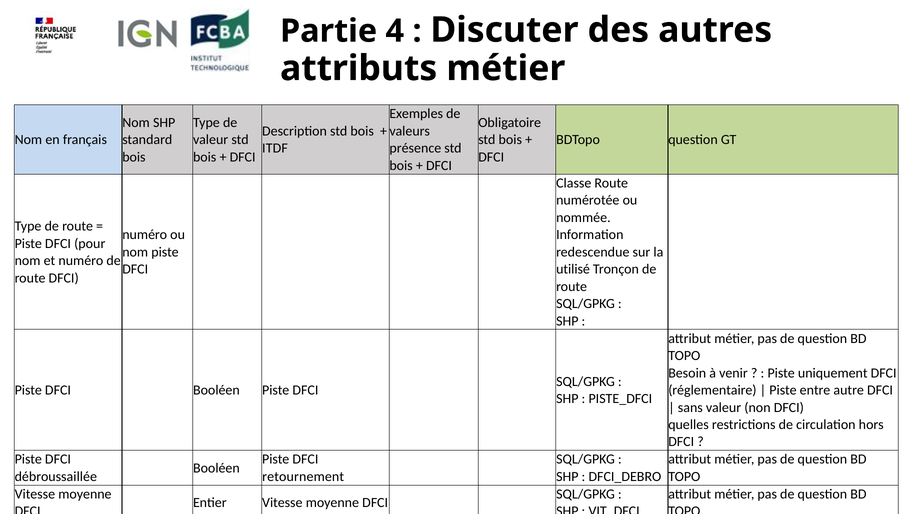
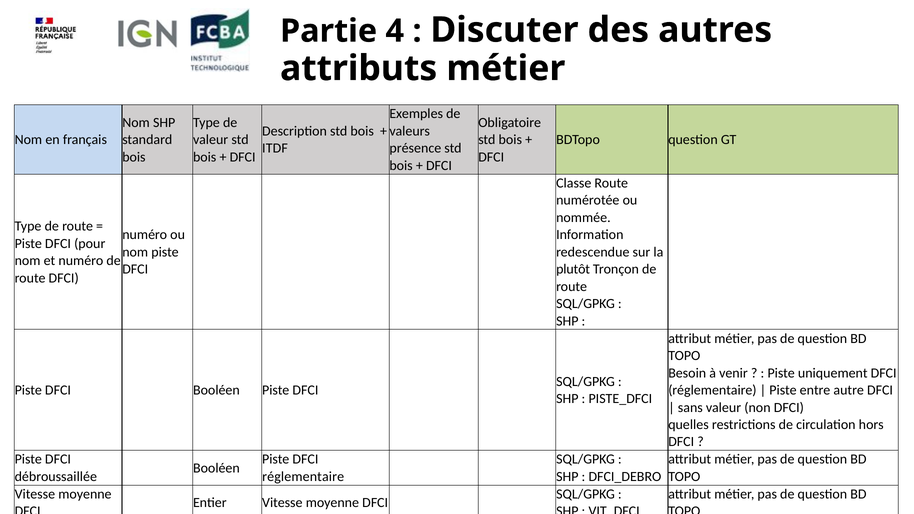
utilisé: utilisé -> plutôt (573, 269)
retournement: retournement -> réglementaire (303, 477)
